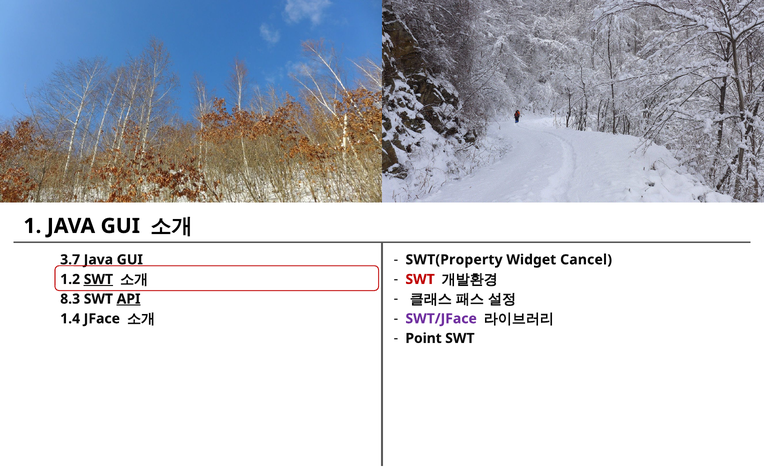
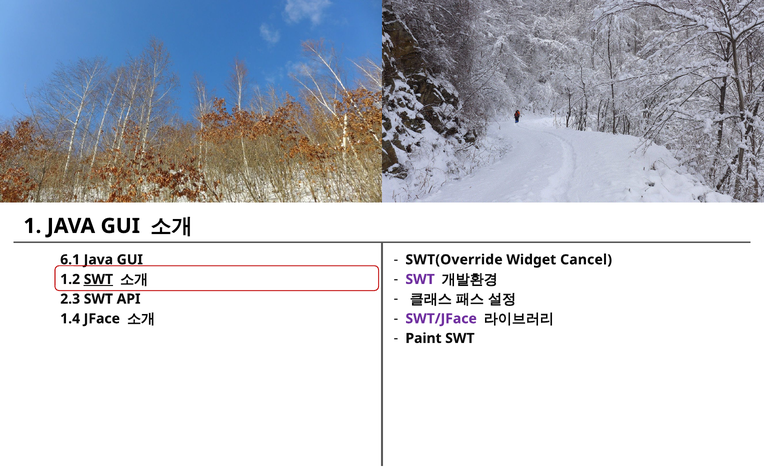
SWT(Property: SWT(Property -> SWT(Override (454, 260)
3.7: 3.7 -> 6.1 (70, 260)
SWT colour: red -> purple (420, 279)
8.3: 8.3 -> 2.3 (70, 299)
API underline: present -> none (129, 299)
Point: Point -> Paint (424, 338)
